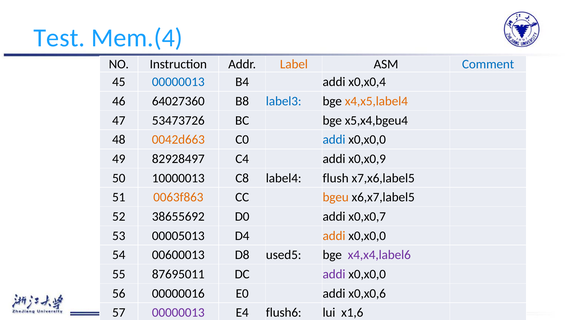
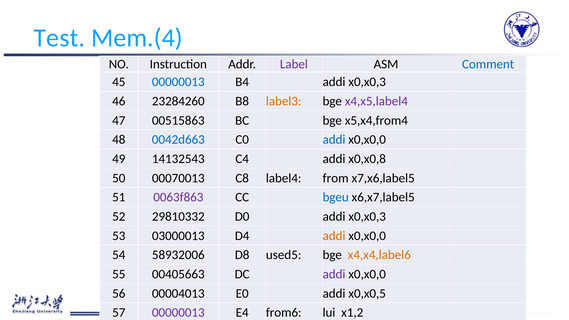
Label colour: orange -> purple (294, 64)
B4 addi x0,x0,4: x0,x0,4 -> x0,x0,3 (367, 82)
64027360: 64027360 -> 23284260 (178, 101)
label3 colour: blue -> orange (284, 101)
x4,x5,label4 colour: orange -> purple (376, 101)
53473726: 53473726 -> 00515863 (178, 120)
x5,x4,bgeu4: x5,x4,bgeu4 -> x5,x4,from4 (376, 120)
0042d663 colour: orange -> blue (178, 140)
82928497: 82928497 -> 14132543 (178, 159)
x0,x0,9: x0,x0,9 -> x0,x0,8 (367, 159)
10000013: 10000013 -> 00070013 (178, 178)
flush: flush -> from (336, 178)
0063f863 colour: orange -> purple (178, 197)
bgeu colour: orange -> blue (336, 197)
38655692: 38655692 -> 29810332 (178, 217)
D0 addi x0,x0,7: x0,x0,7 -> x0,x0,3 (367, 217)
00005013: 00005013 -> 03000013 (178, 236)
00600013: 00600013 -> 58932006 (178, 255)
x4,x4,label6 colour: purple -> orange (379, 255)
87695011: 87695011 -> 00405663 (178, 274)
00000016: 00000016 -> 00004013 (178, 293)
x0,x0,6: x0,x0,6 -> x0,x0,5 (367, 293)
flush6: flush6 -> from6 (284, 313)
x1,6: x1,6 -> x1,2 (352, 313)
